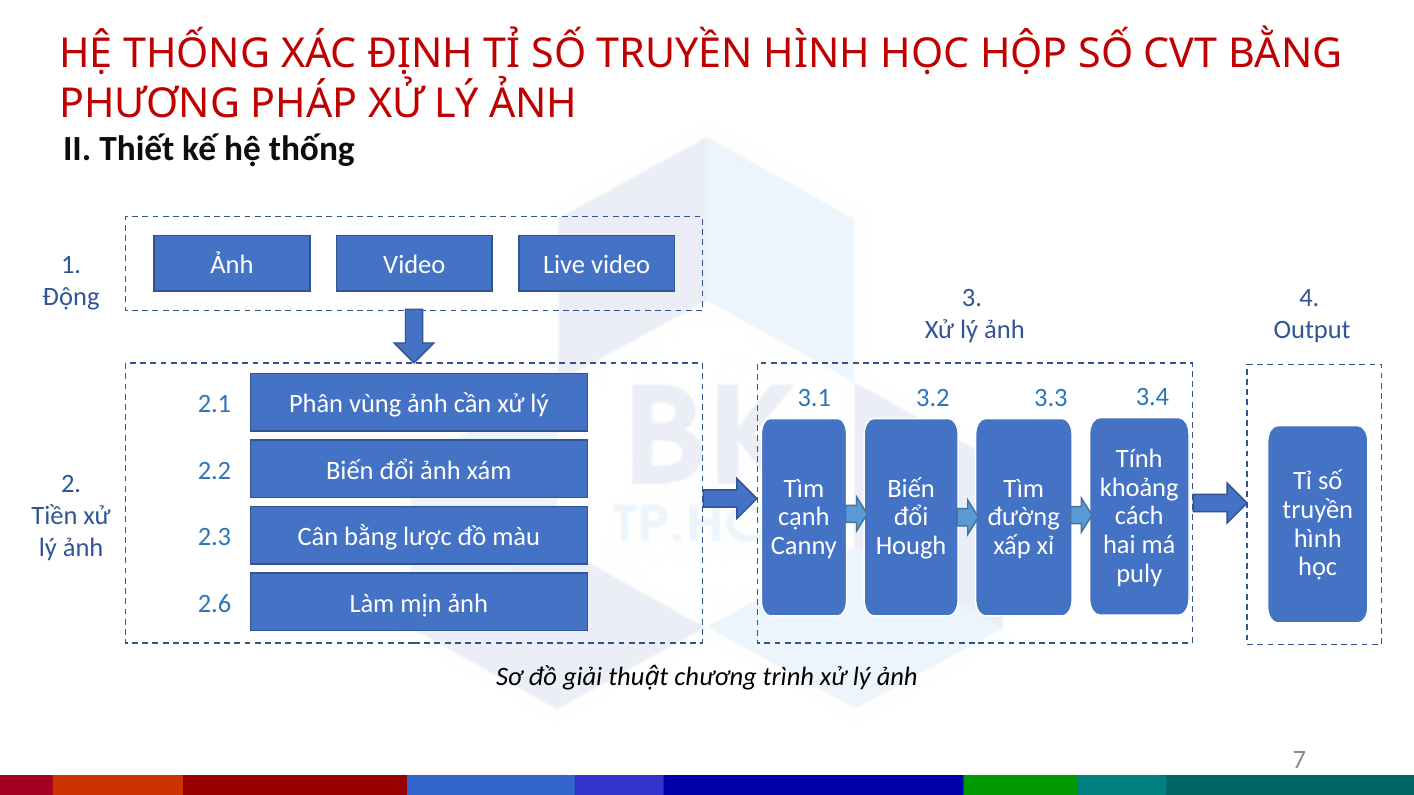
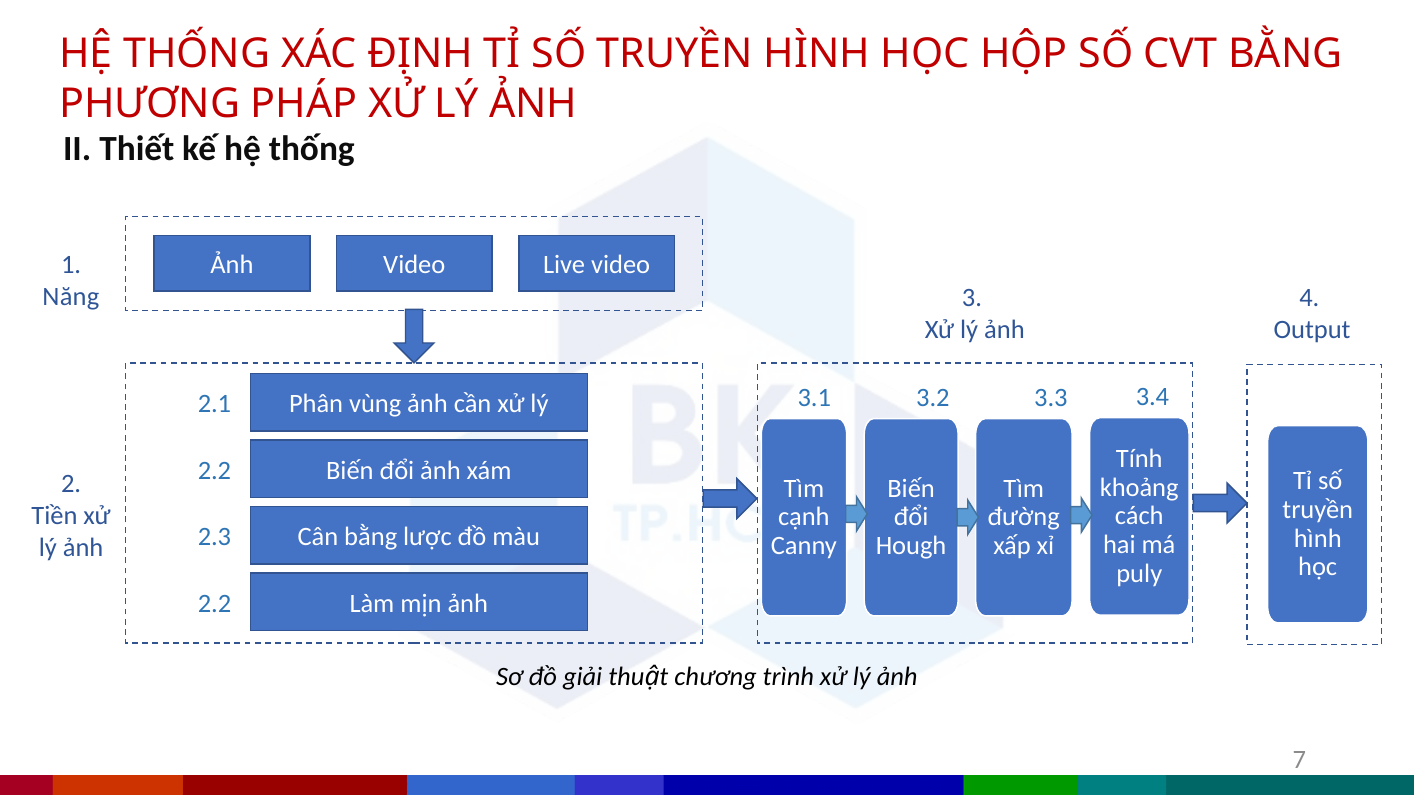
Động: Động -> Năng (71, 297)
2.6: 2.6 -> 2.2 (214, 604)
